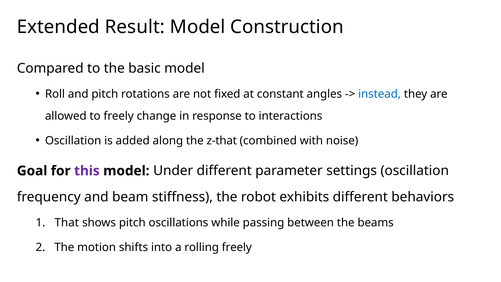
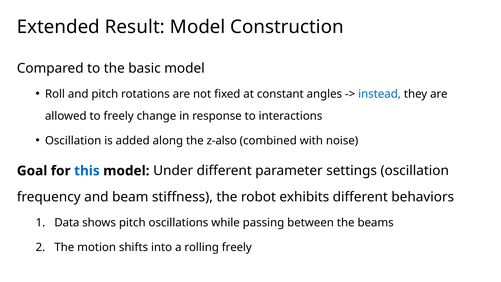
z-that: z-that -> z-also (222, 141)
this colour: purple -> blue (87, 171)
That: That -> Data (67, 223)
